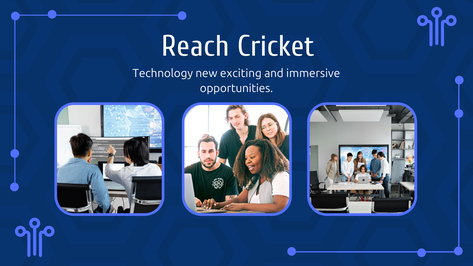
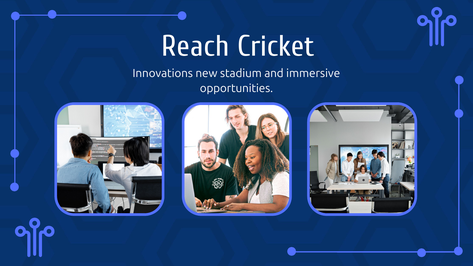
Technology: Technology -> Innovations (163, 73)
exciting: exciting -> stadium (241, 73)
